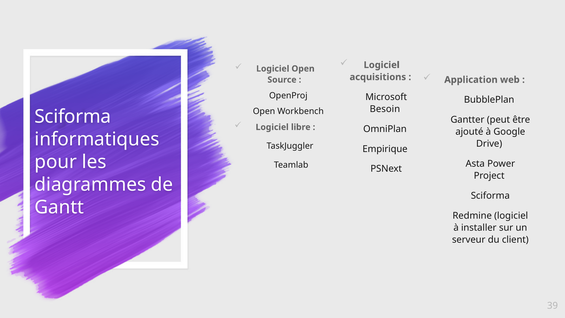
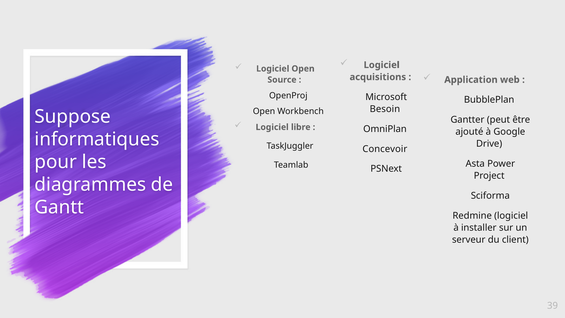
Sciforma: Sciforma -> Suppose (73, 117)
Empirique: Empirique -> Concevoir (385, 149)
